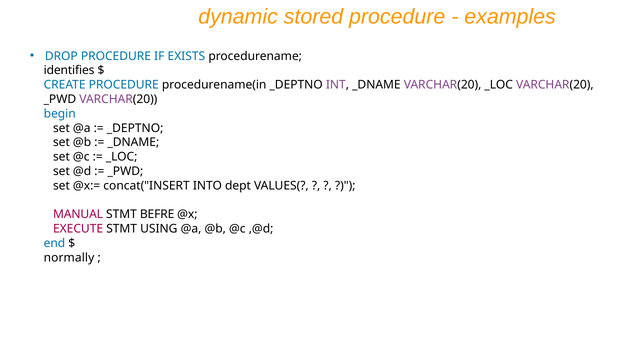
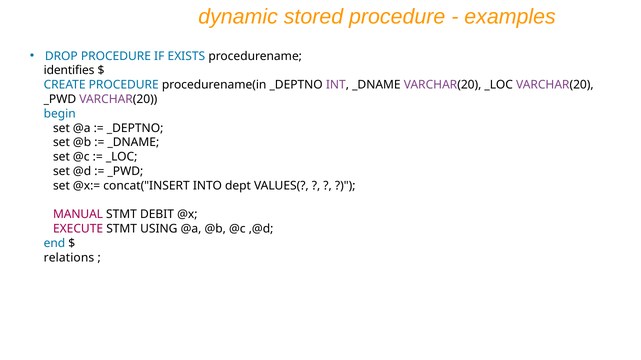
BEFRE: BEFRE -> DEBIT (157, 215)
normally: normally -> relations (69, 258)
